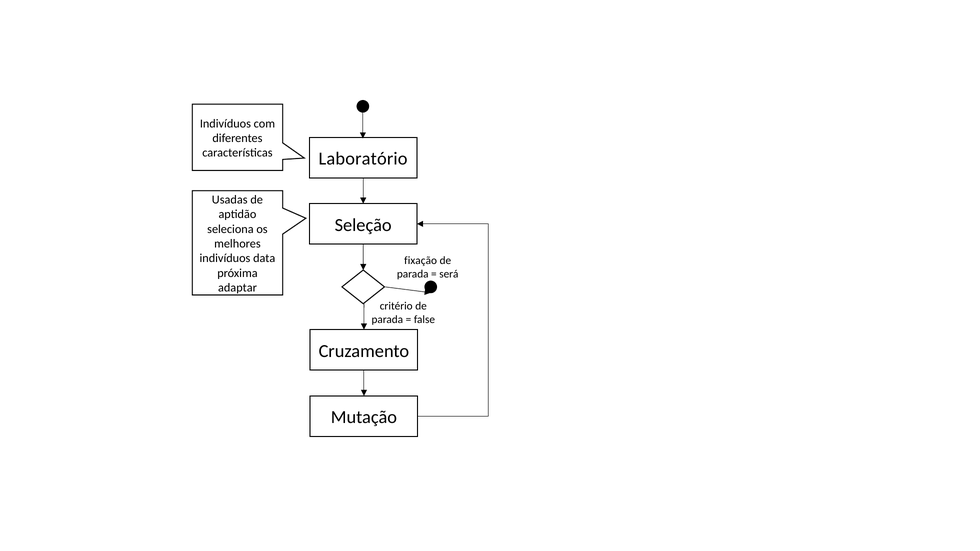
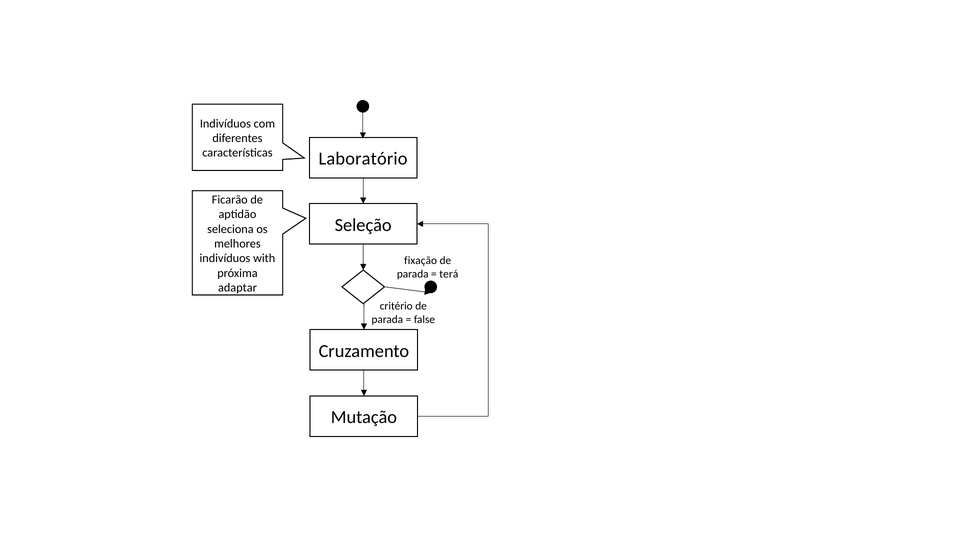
Usadas: Usadas -> Ficarão (230, 200)
data: data -> with (264, 258)
será: será -> terá (449, 274)
